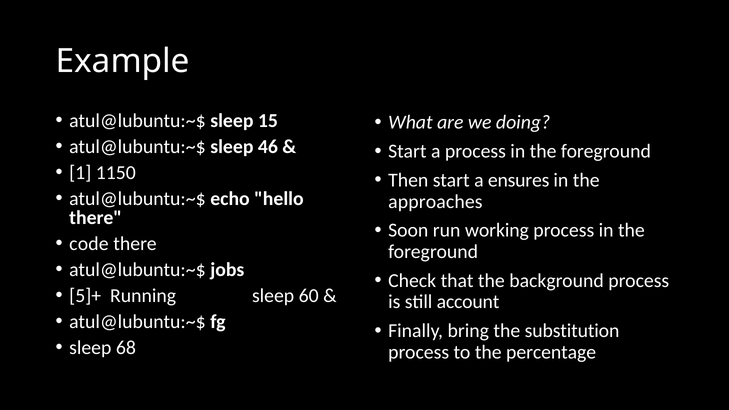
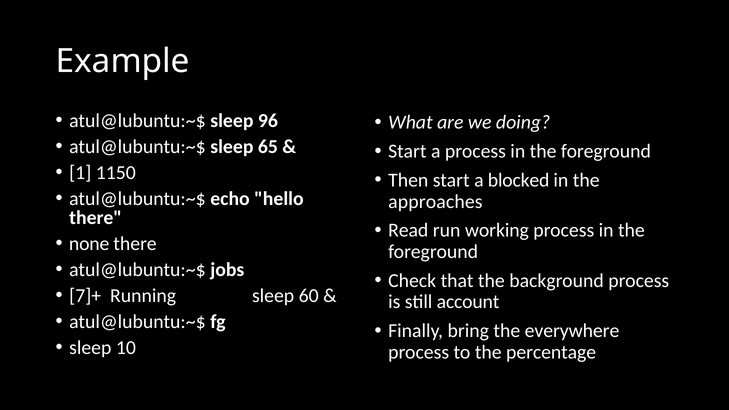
15: 15 -> 96 (268, 121)
46: 46 -> 65 (268, 147)
ensures: ensures -> blocked (519, 180)
Soon: Soon -> Read (408, 230)
code: code -> none (89, 244)
5]+: 5]+ -> 7]+ (85, 296)
substitution: substitution -> everywhere (572, 331)
68: 68 -> 10 (126, 348)
